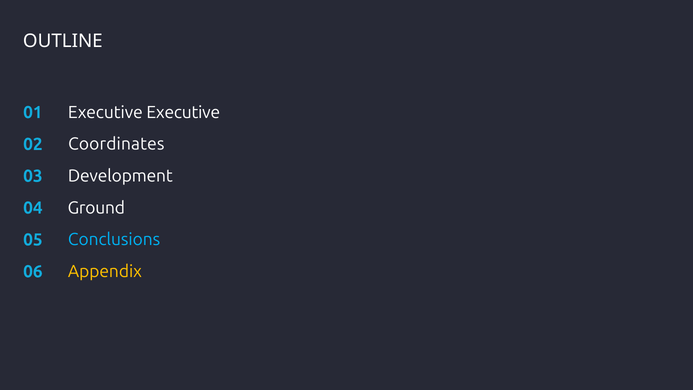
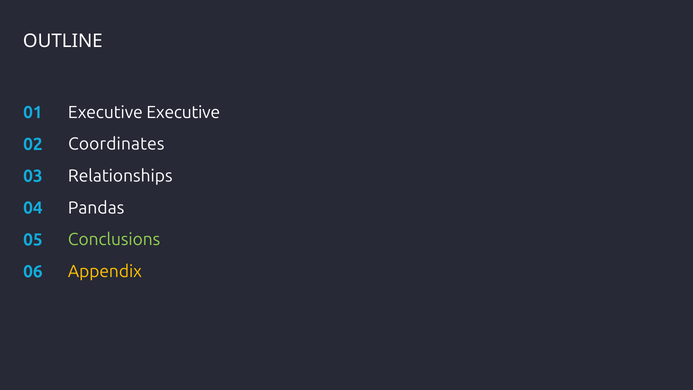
Development: Development -> Relationships (120, 176)
Ground: Ground -> Pandas (96, 208)
Conclusions colour: light blue -> light green (114, 240)
